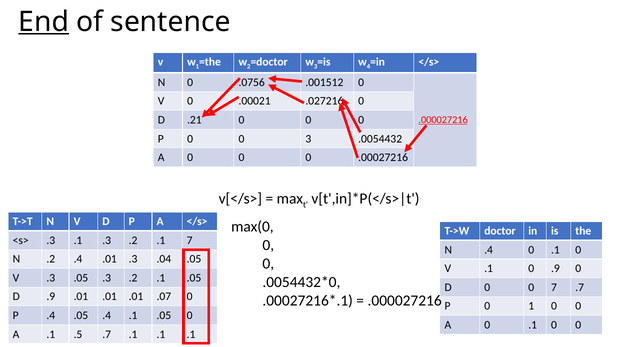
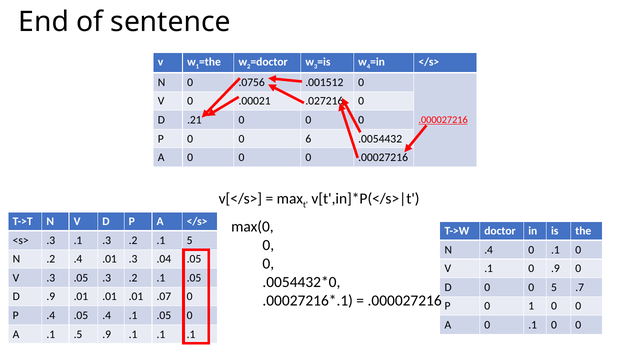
End underline: present -> none (44, 22)
0 3: 3 -> 6 (308, 139)
.1 7: 7 -> 5 (190, 240)
0 7: 7 -> 5 (554, 287)
.5 .7: .7 -> .9 (107, 334)
